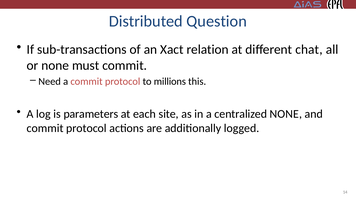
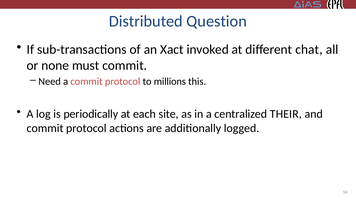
relation: relation -> invoked (208, 49)
parameters: parameters -> periodically (91, 114)
centralized NONE: NONE -> THEIR (286, 114)
